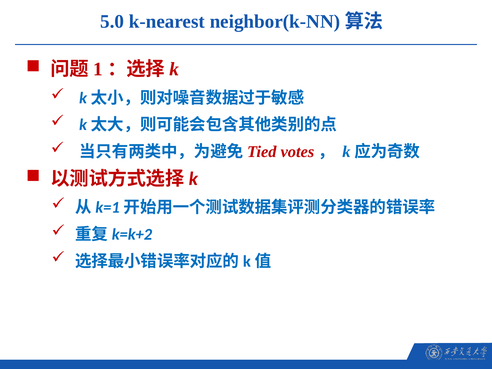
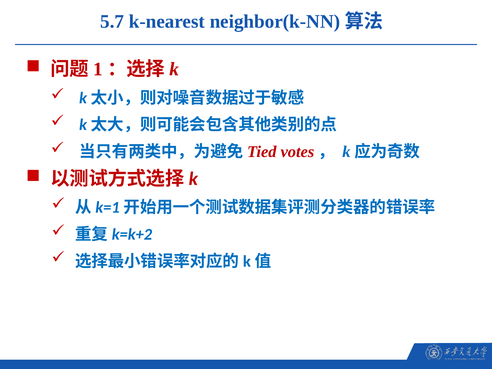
5.0: 5.0 -> 5.7 (112, 22)
